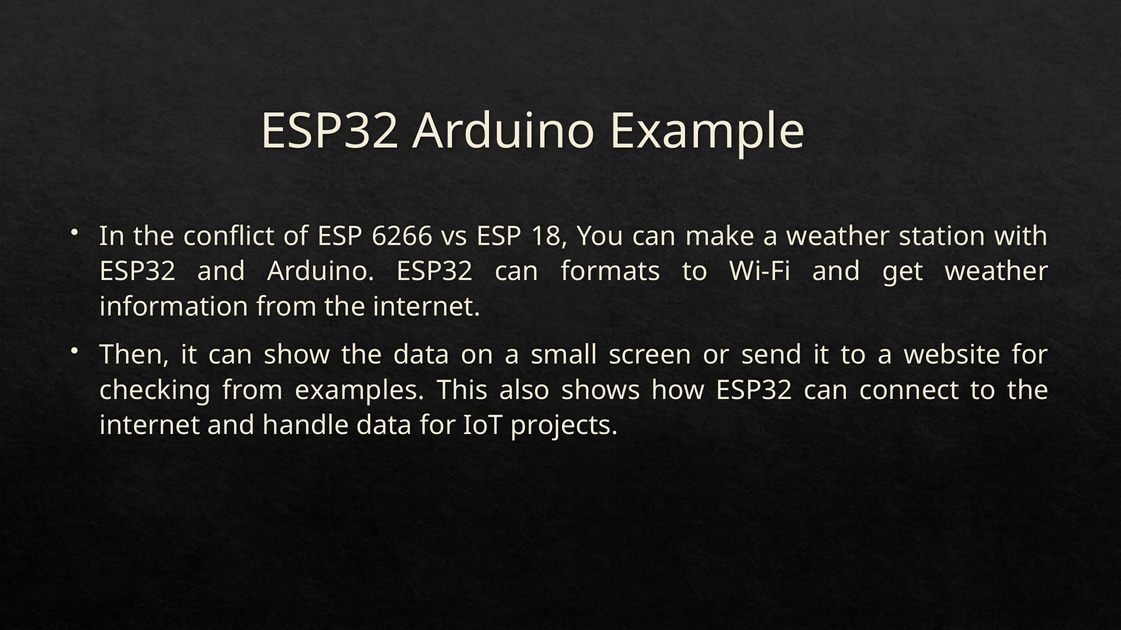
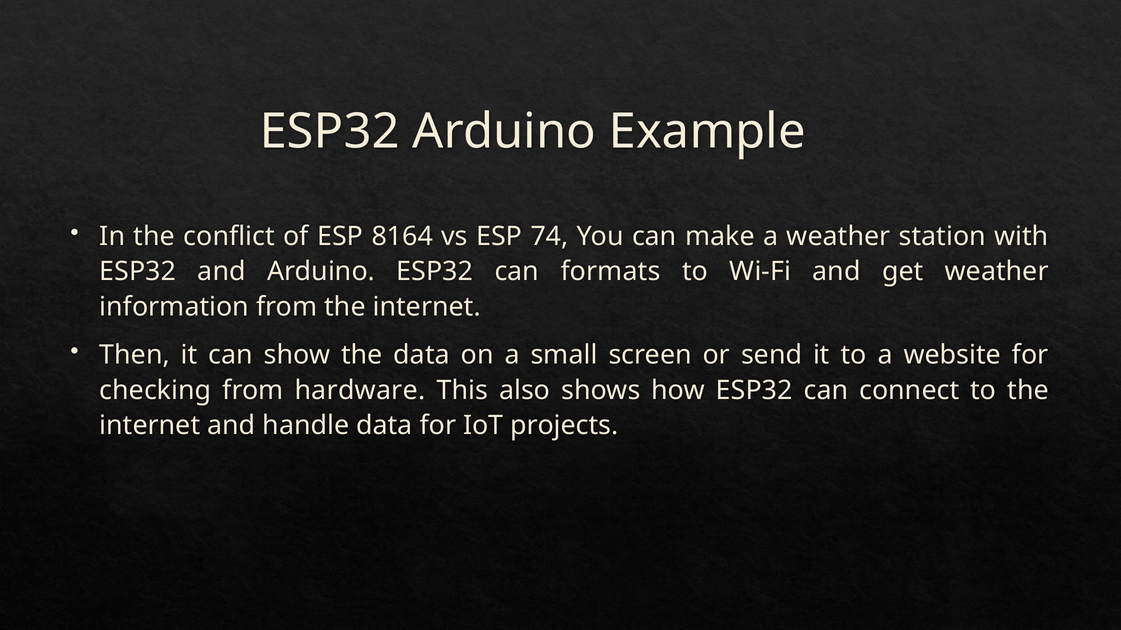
6266: 6266 -> 8164 (402, 236)
18: 18 -> 74 (550, 236)
examples: examples -> hardware (360, 390)
